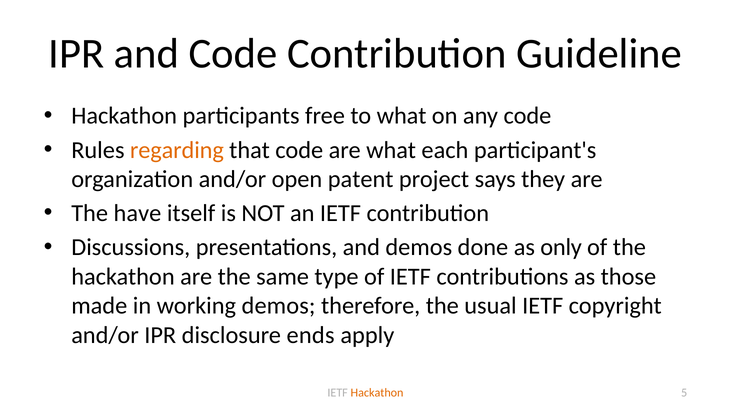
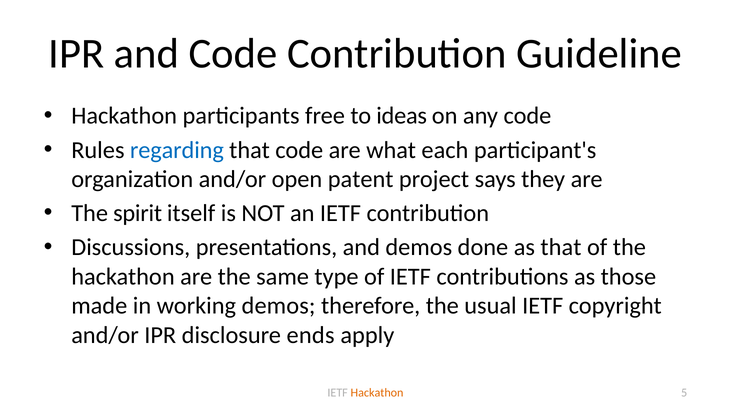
to what: what -> ideas (402, 116)
regarding colour: orange -> blue (177, 150)
have: have -> spirit (138, 213)
as only: only -> that (561, 247)
